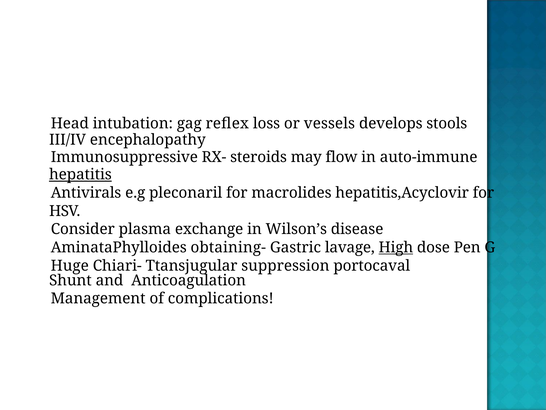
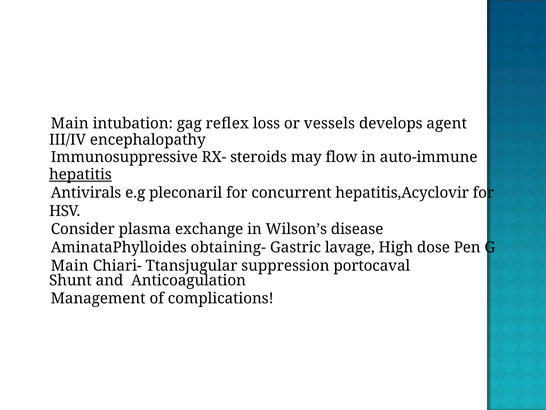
Head: Head -> Main (70, 123)
stools: stools -> agent (447, 123)
macrolides: macrolides -> concurrent (292, 193)
High underline: present -> none (396, 247)
Huge: Huge -> Main (70, 265)
